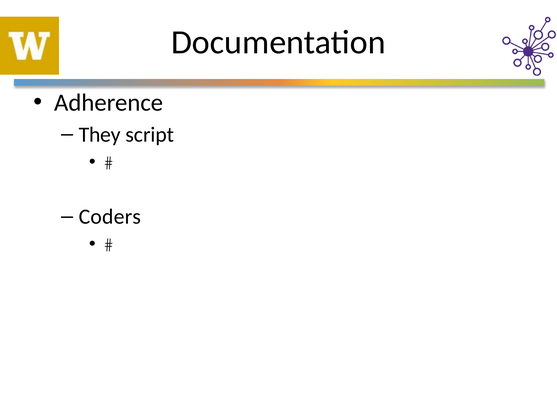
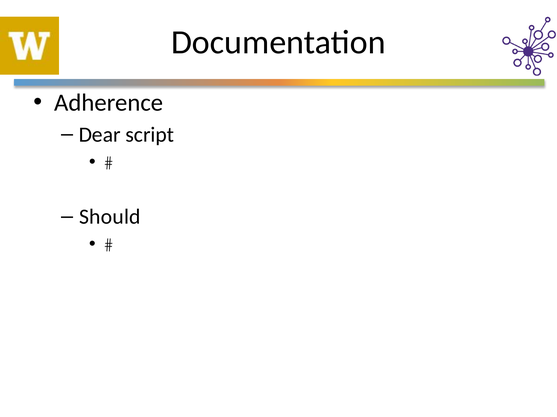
They: They -> Dear (100, 135)
Coders: Coders -> Should (110, 217)
